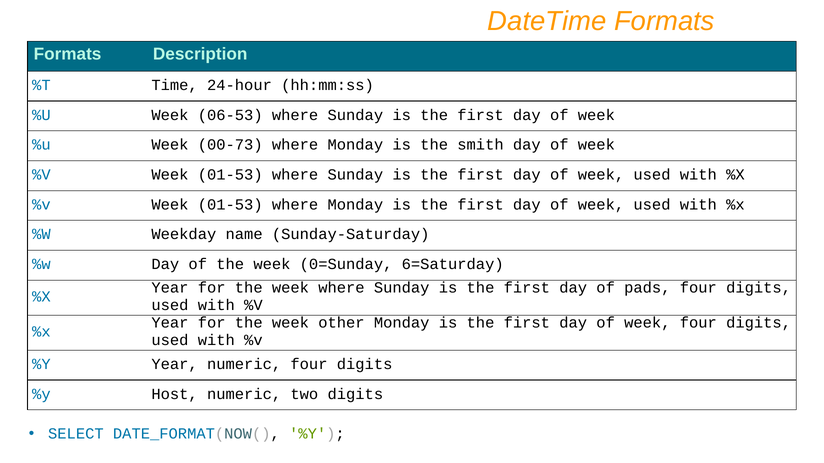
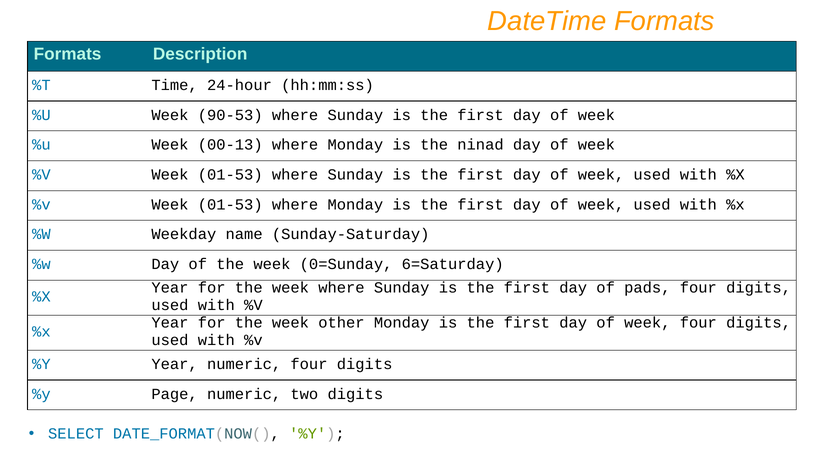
06-53: 06-53 -> 90-53 (230, 115)
00-73: 00-73 -> 00-13 (230, 145)
smith: smith -> ninad (480, 145)
Host: Host -> Page (175, 394)
